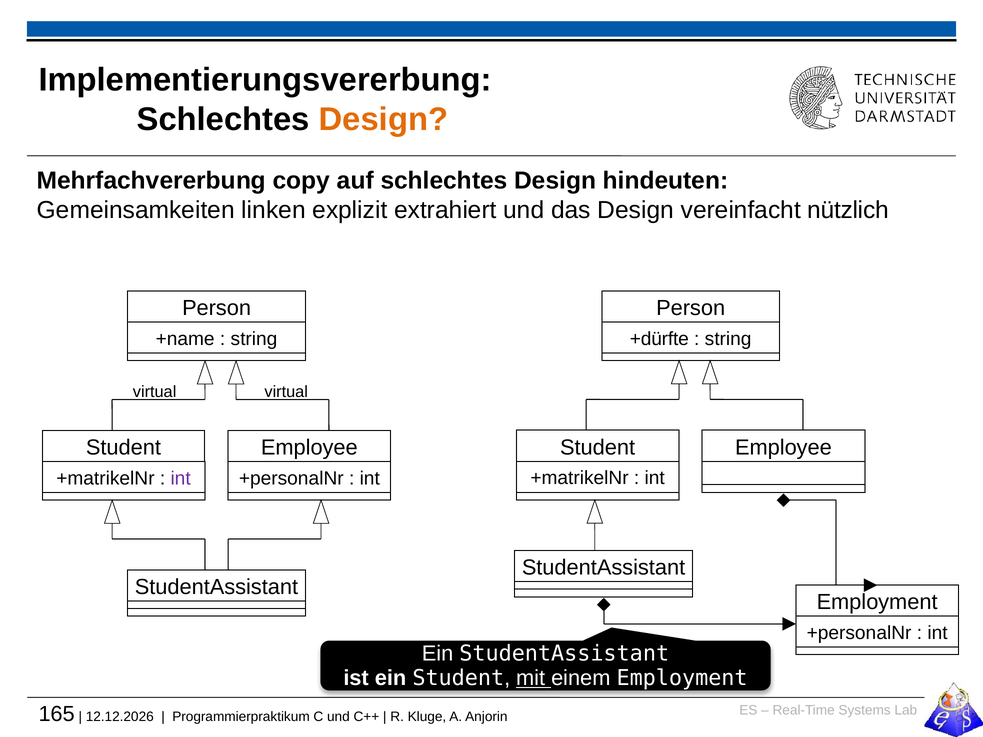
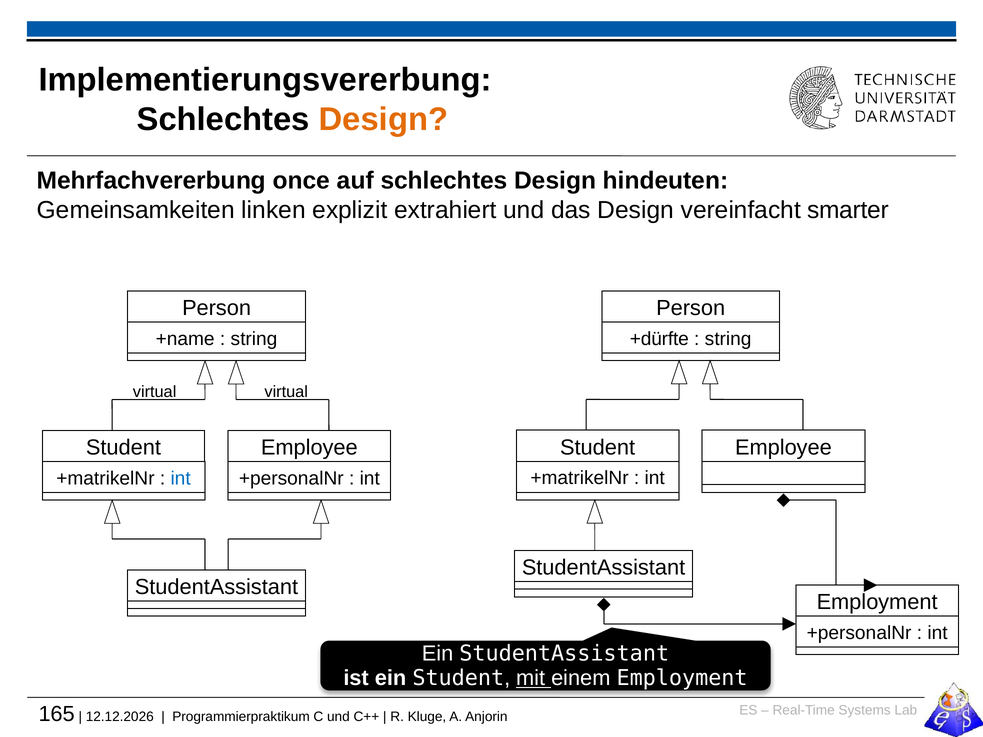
copy: copy -> once (301, 181)
nützlich: nützlich -> smarter (848, 210)
int colour: purple -> blue (181, 478)
